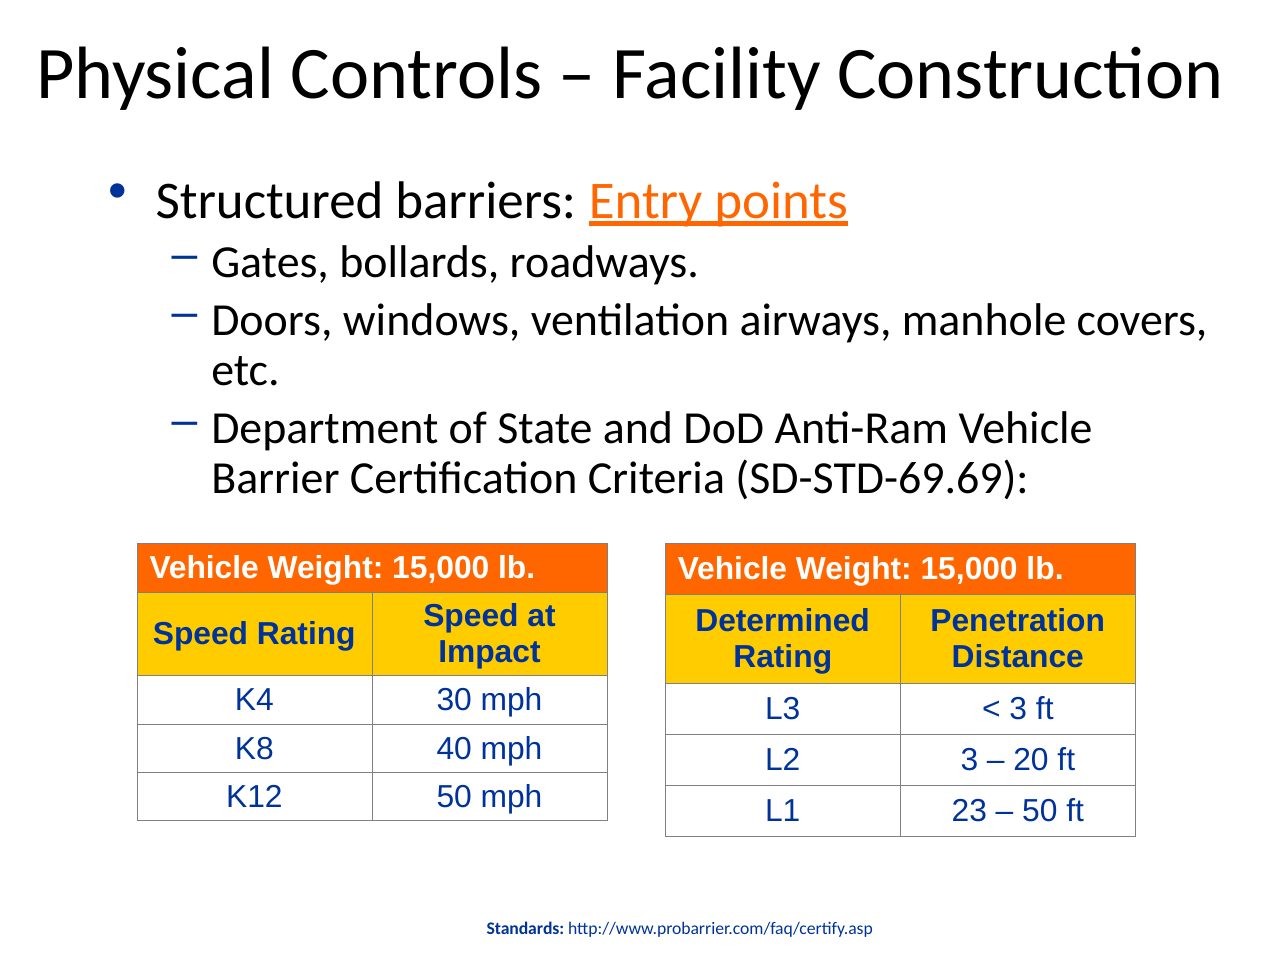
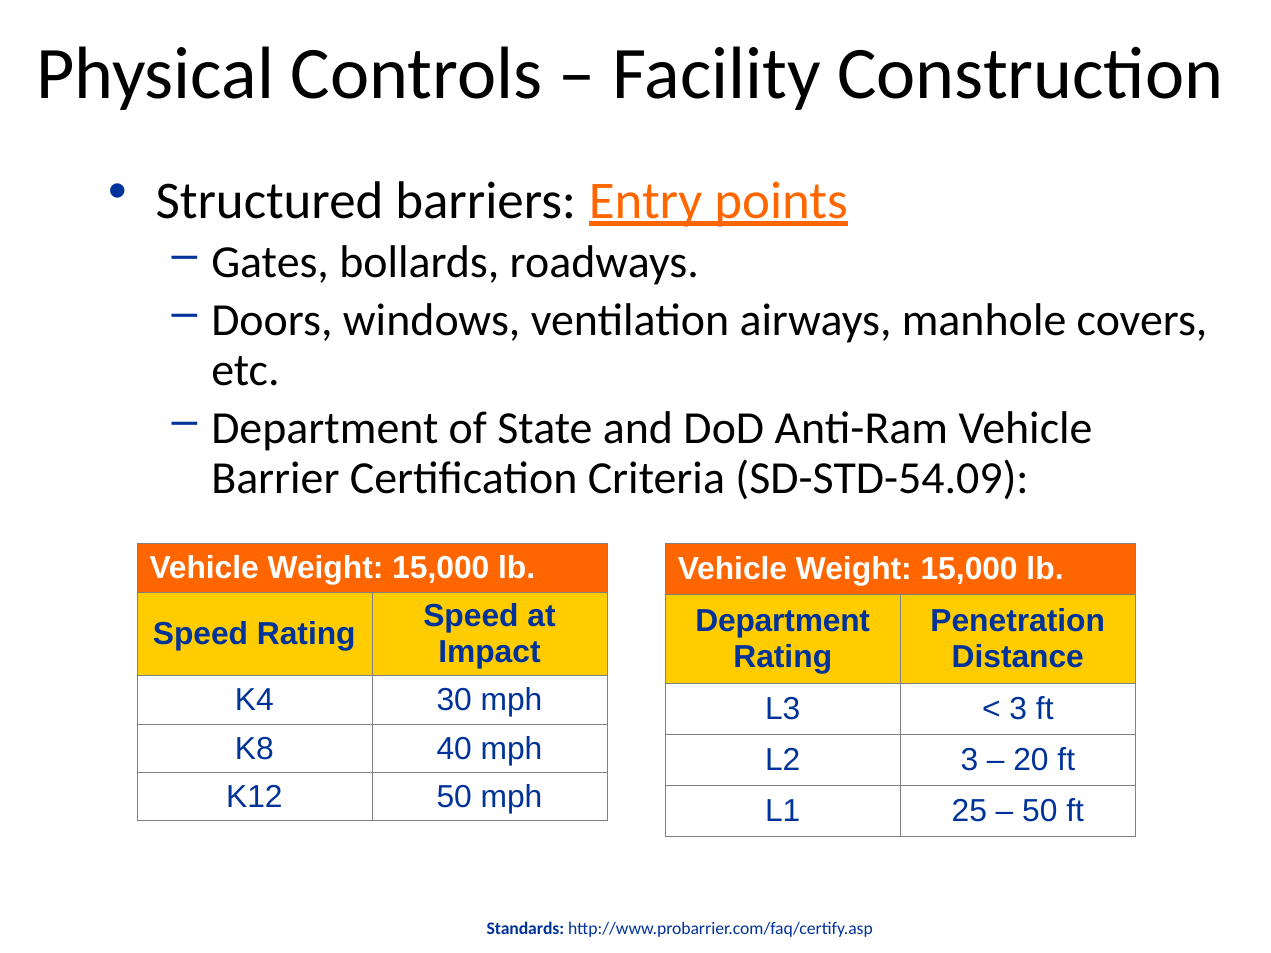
SD-STD-69.69: SD-STD-69.69 -> SD-STD-54.09 (882, 478)
Determined: Determined -> Department (783, 622)
23: 23 -> 25 (969, 811)
